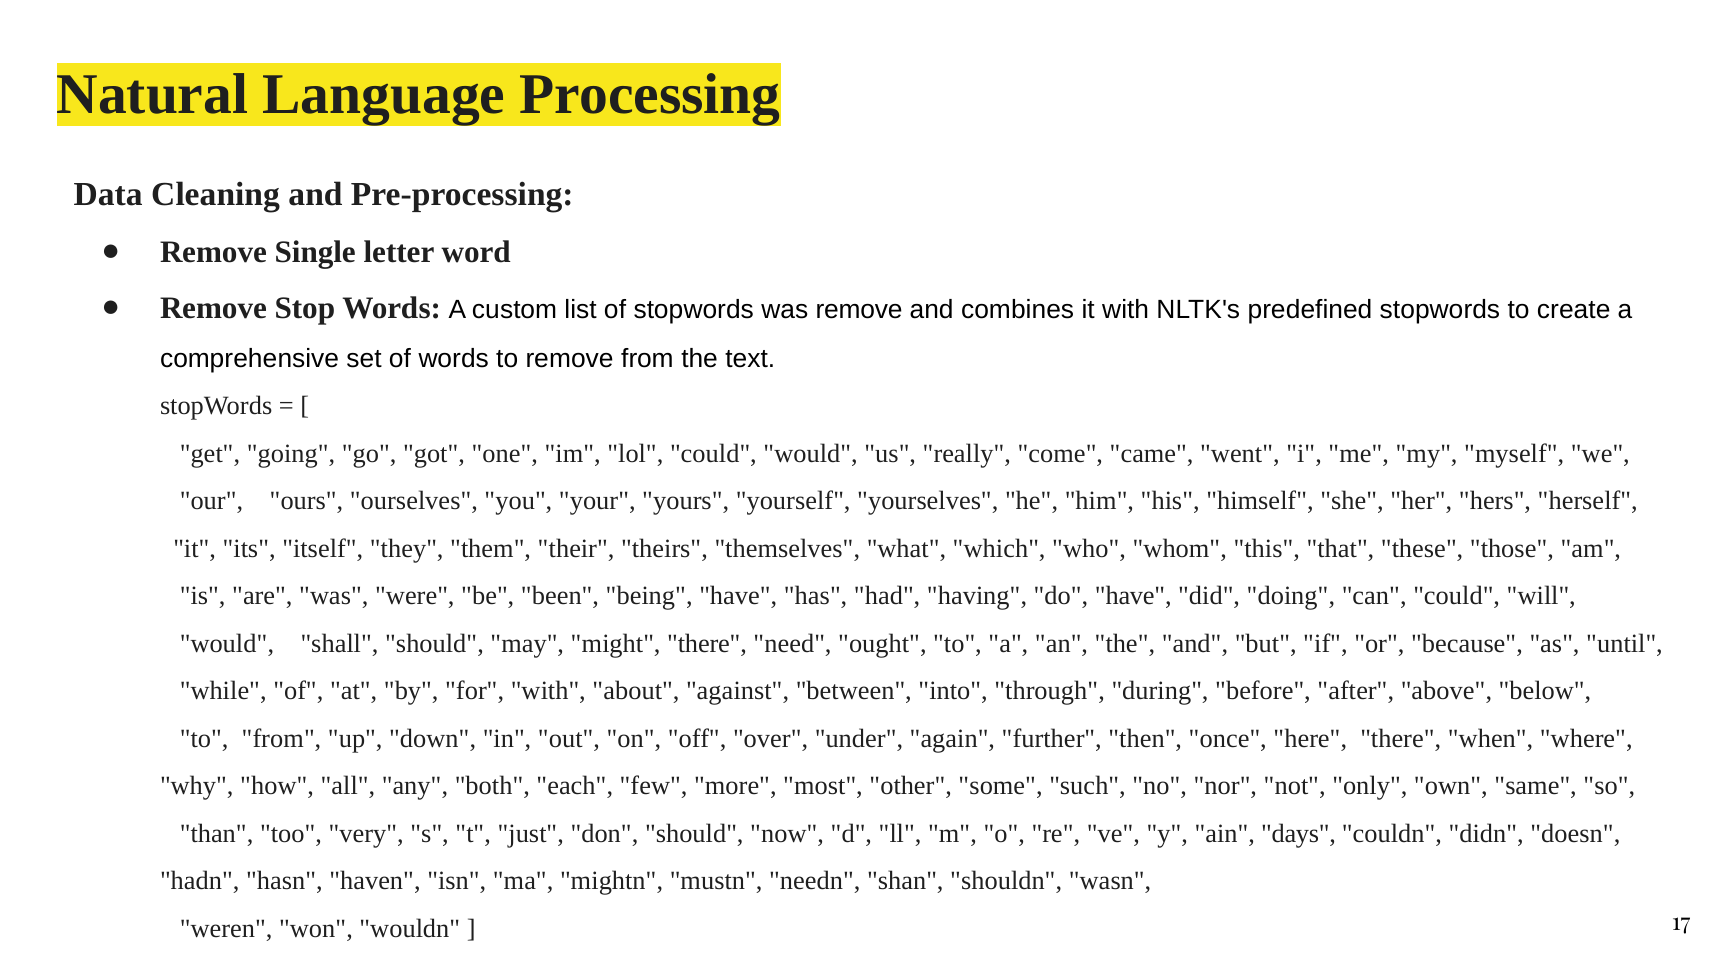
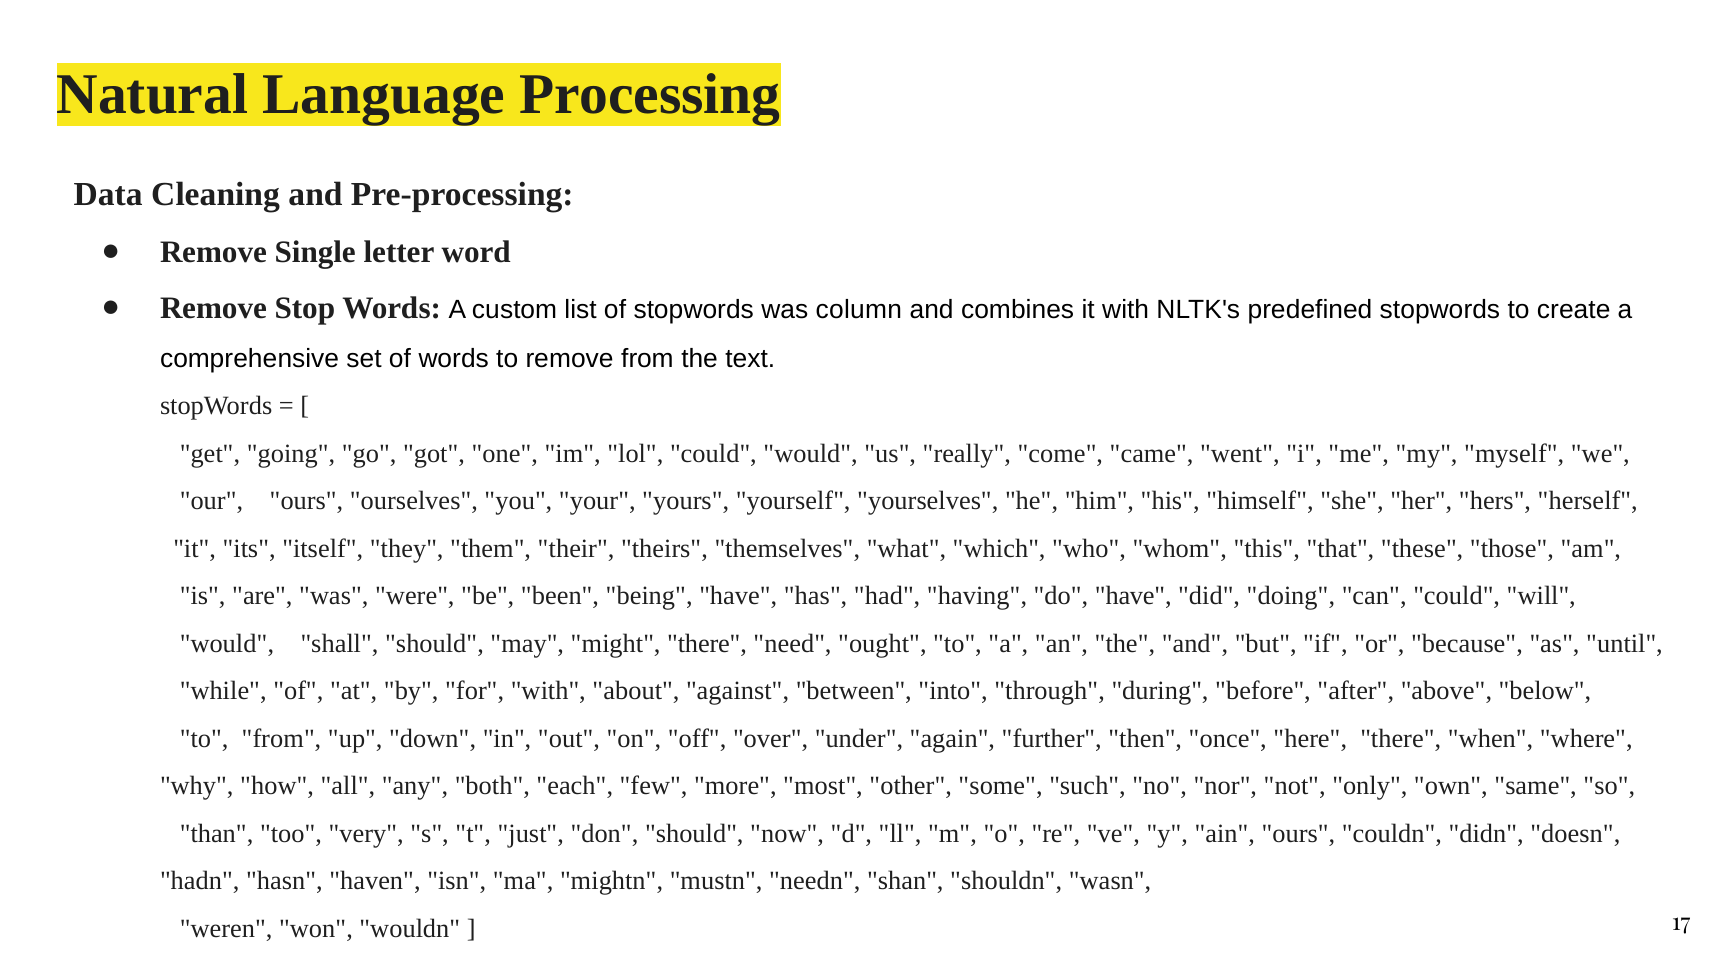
was remove: remove -> column (859, 310)
ain days: days -> ours (1298, 833)
